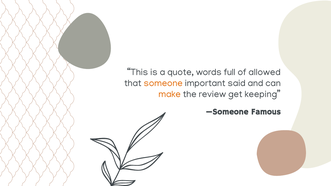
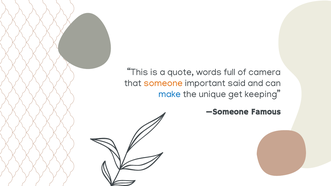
allowed: allowed -> camera (265, 72)
make colour: orange -> blue (170, 94)
review: review -> unique (212, 94)
